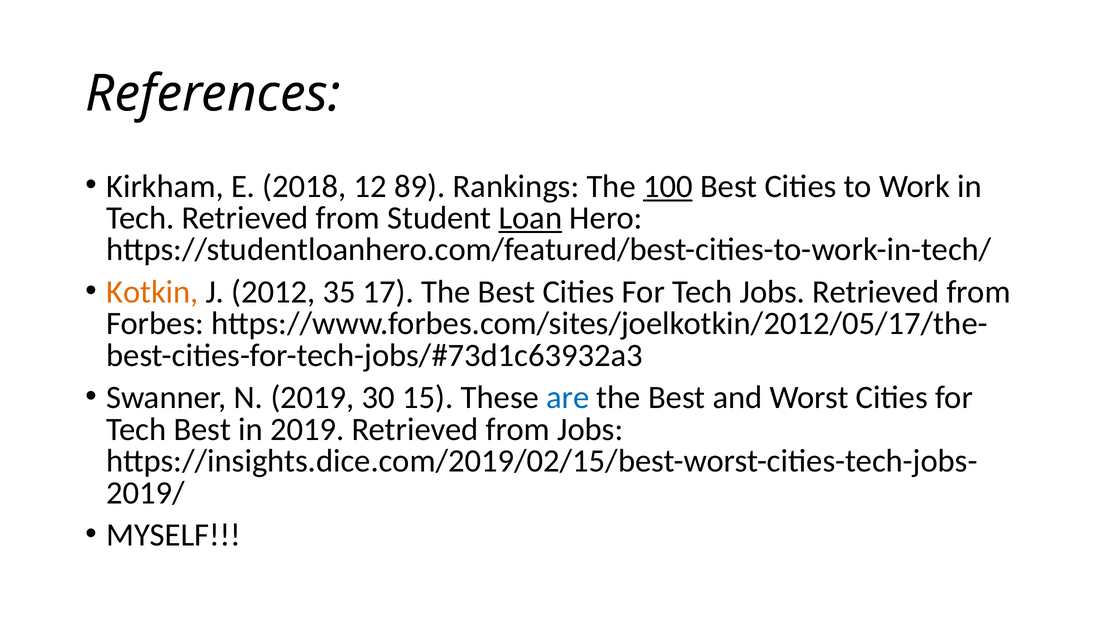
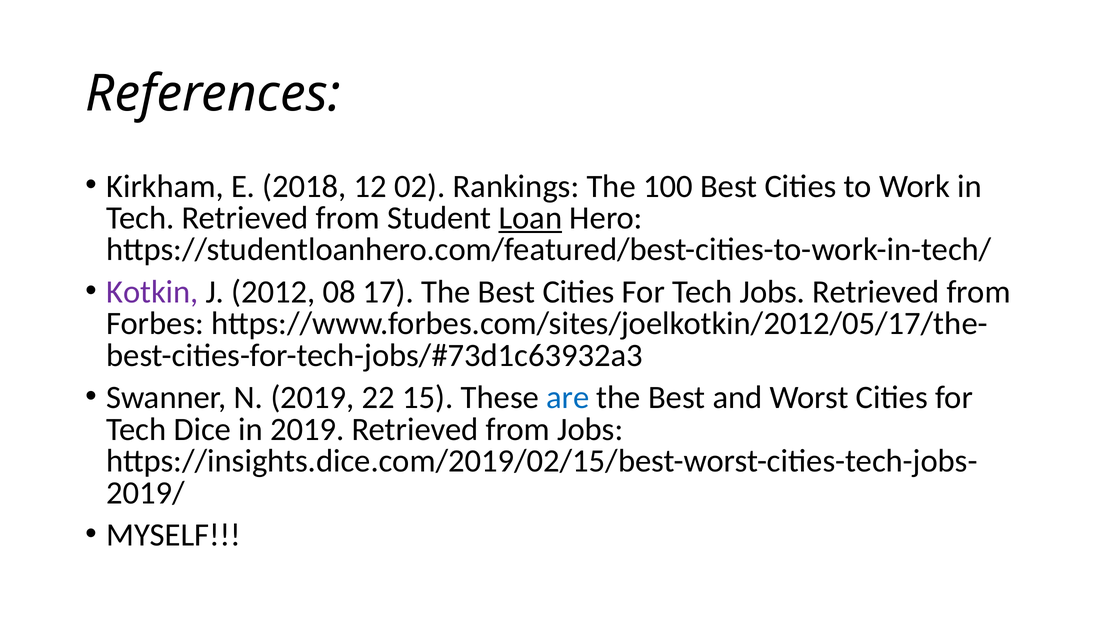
89: 89 -> 02 (420, 186)
100 underline: present -> none (668, 186)
Kotkin colour: orange -> purple (152, 292)
35: 35 -> 08 (339, 292)
30: 30 -> 22 (379, 398)
Tech Best: Best -> Dice (202, 430)
